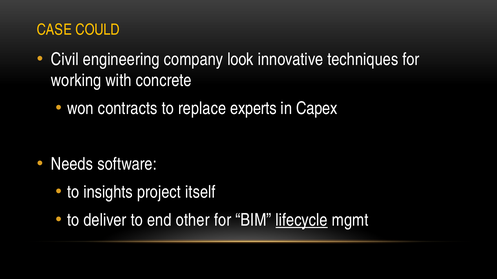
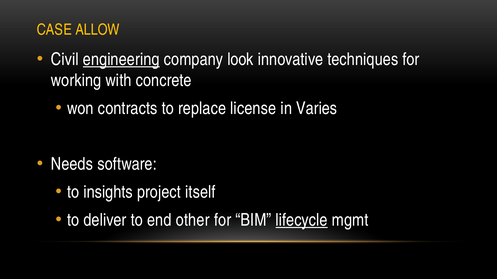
COULD: COULD -> ALLOW (98, 30)
engineering underline: none -> present (121, 59)
experts: experts -> license (253, 109)
Capex: Capex -> Varies (317, 109)
